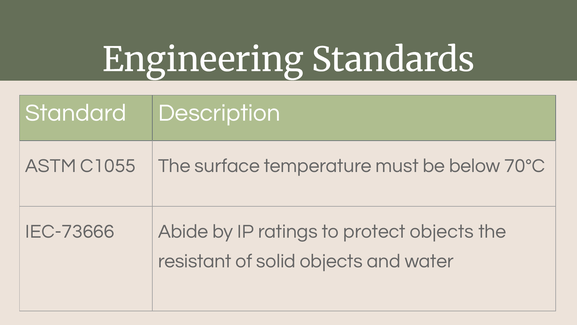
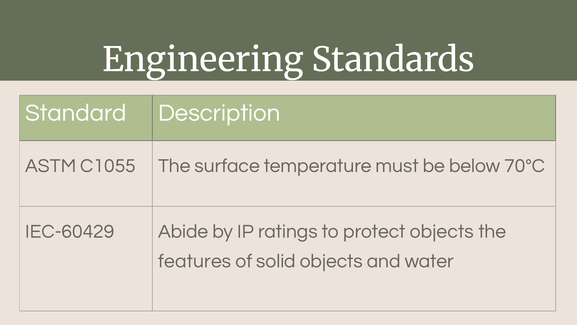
IEC-73666: IEC-73666 -> IEC-60429 (70, 231)
resistant: resistant -> features (195, 261)
